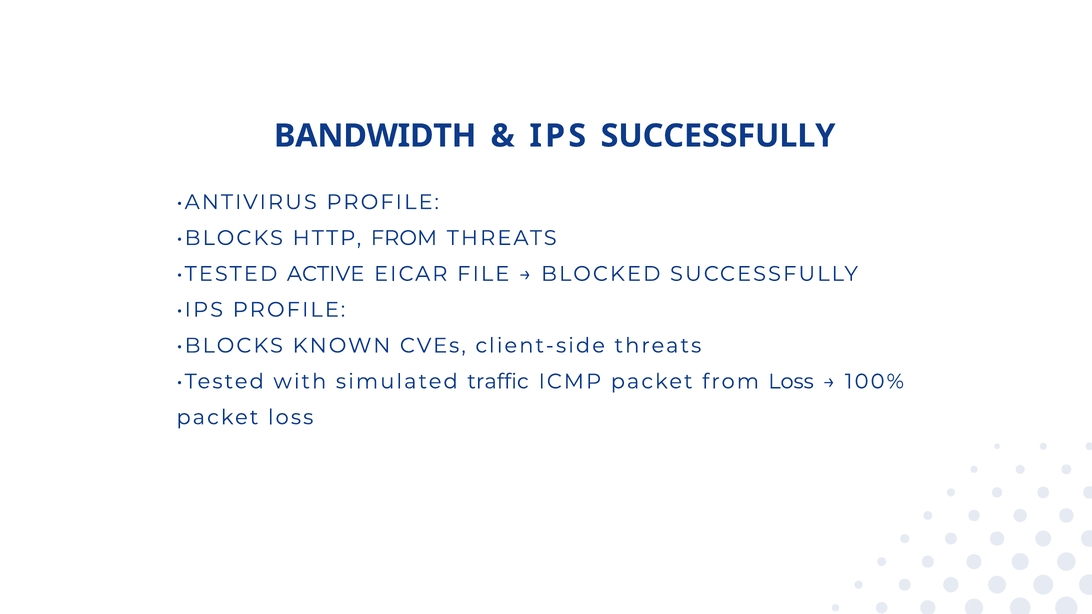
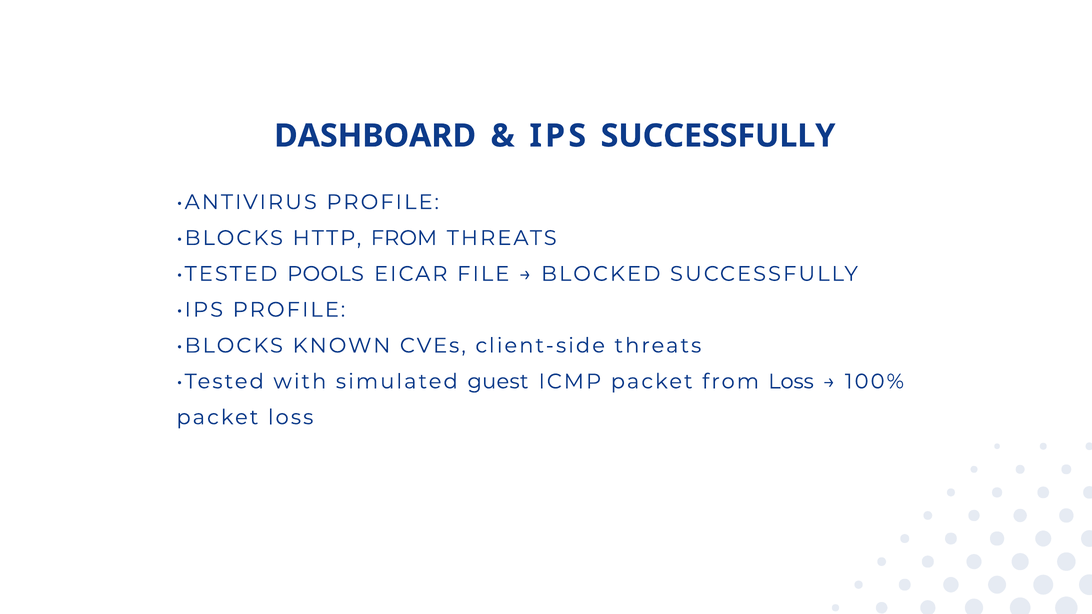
BANDWIDTH: BANDWIDTH -> DASHBOARD (375, 136)
ACTIVE: ACTIVE -> POOLS (326, 274)
traffic: traffic -> guest (498, 382)
